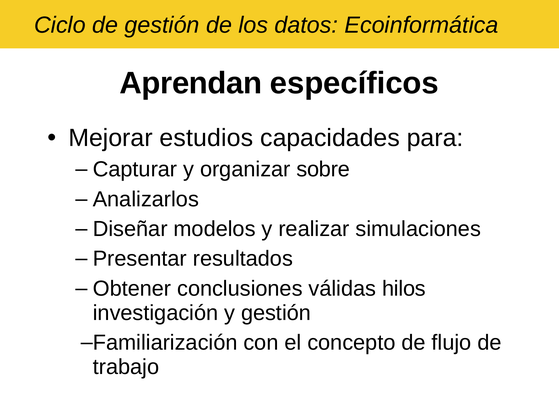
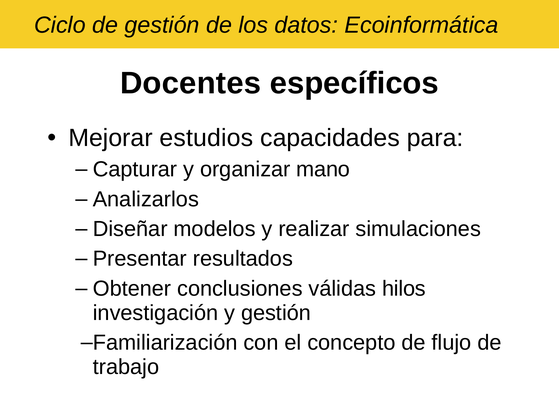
Aprendan: Aprendan -> Docentes (191, 83)
sobre: sobre -> mano (323, 169)
